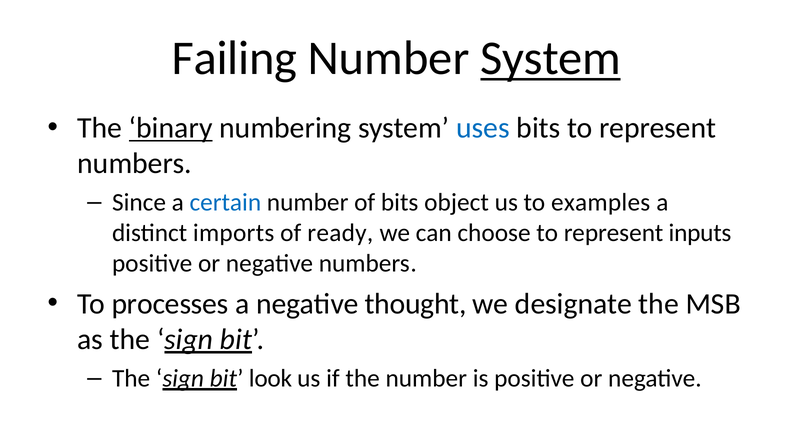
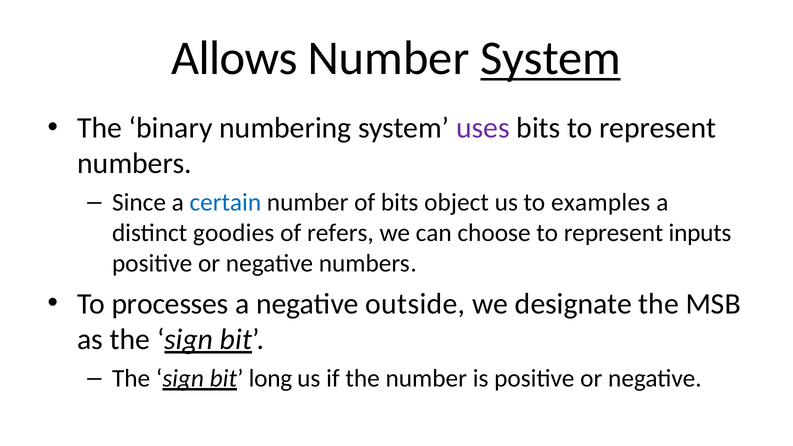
Failing: Failing -> Allows (234, 58)
binary underline: present -> none (171, 128)
uses colour: blue -> purple (483, 128)
imports: imports -> goodies (234, 233)
ready: ready -> refers (340, 233)
thought: thought -> outside (415, 304)
look: look -> long (270, 378)
